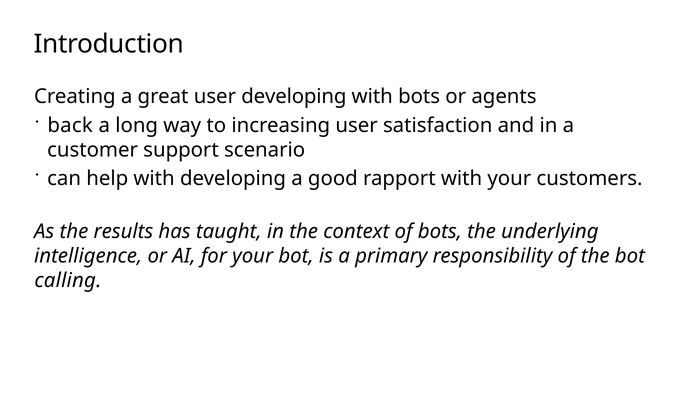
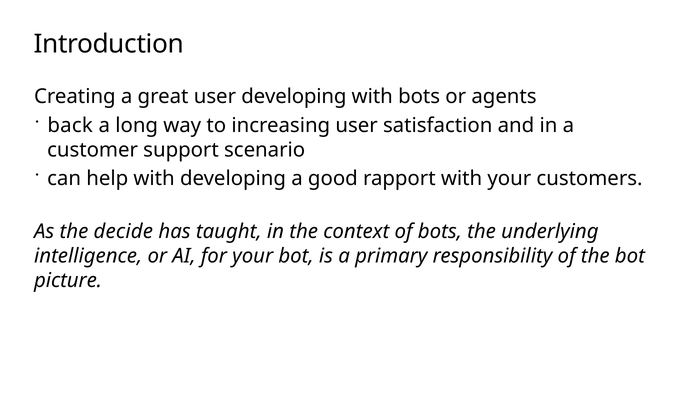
results: results -> decide (123, 231)
calling: calling -> picture (68, 281)
